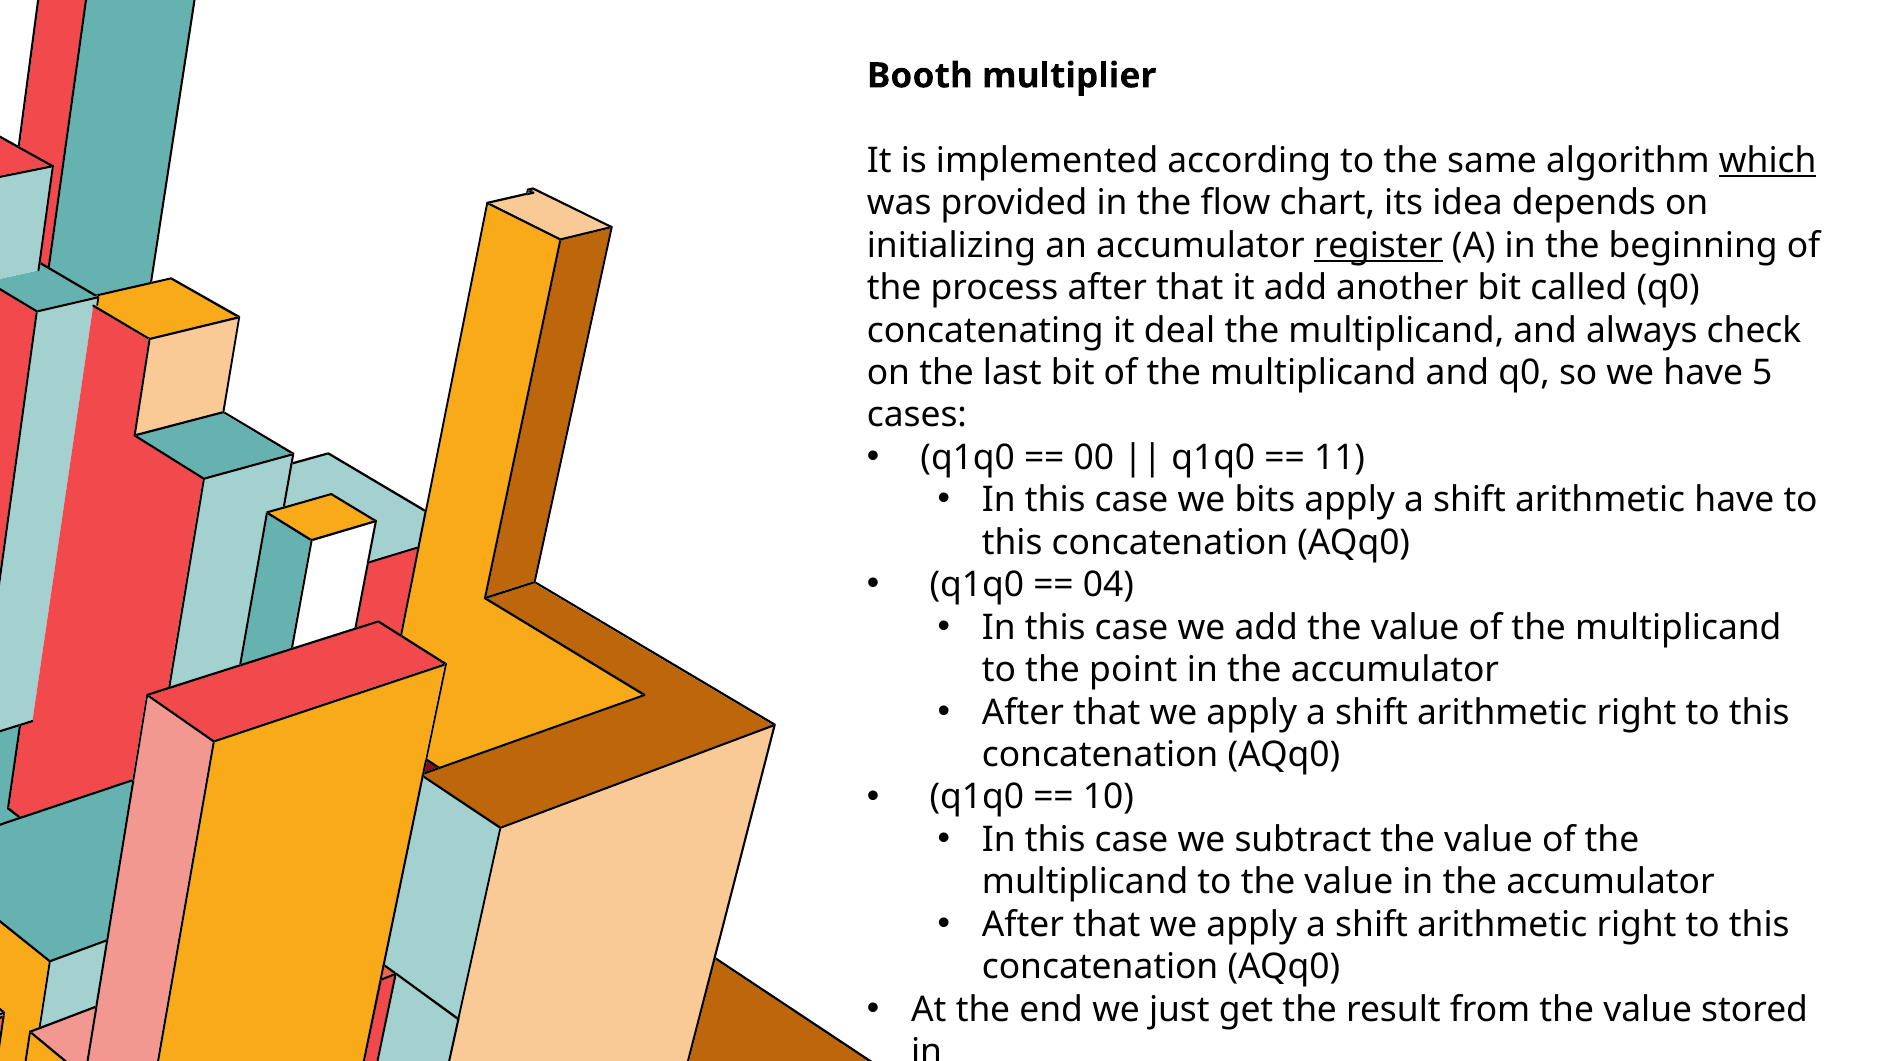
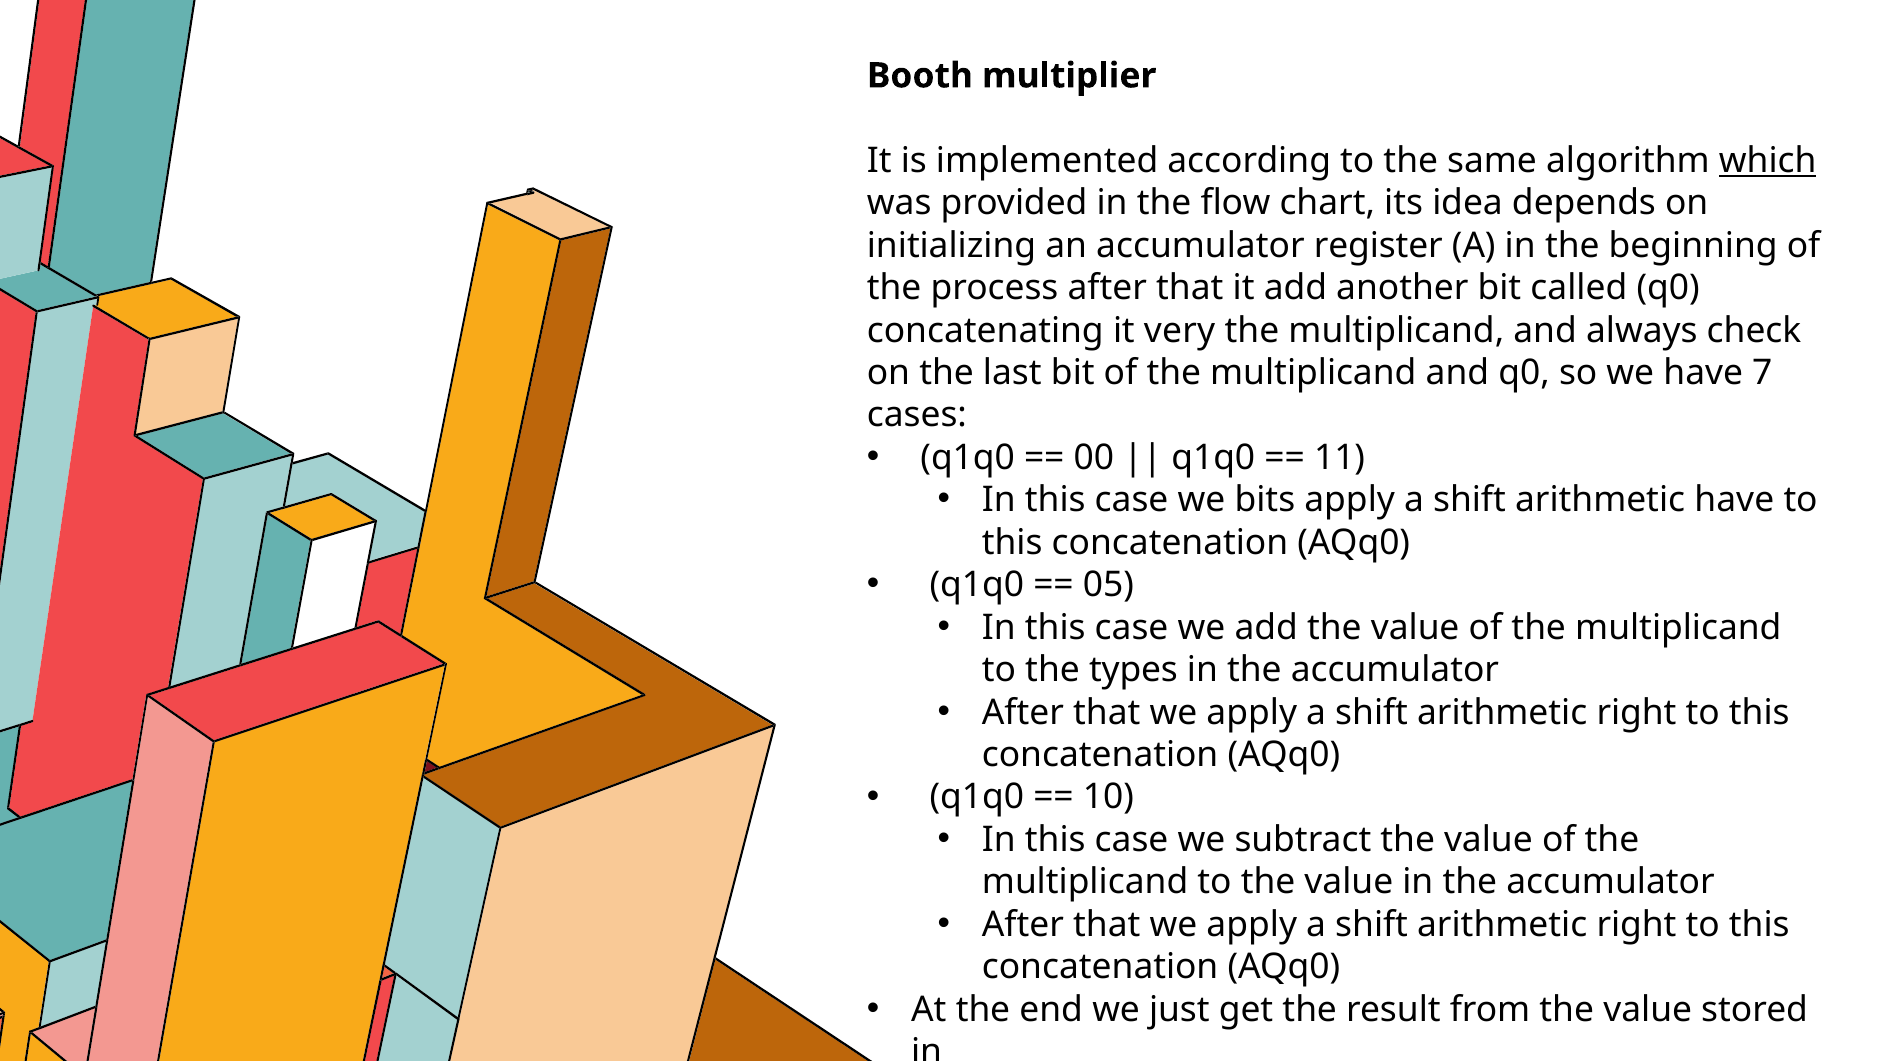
register underline: present -> none (1378, 246)
deal: deal -> very (1180, 331)
5: 5 -> 7 (1762, 373)
04: 04 -> 05 (1108, 585)
point: point -> types (1133, 670)
